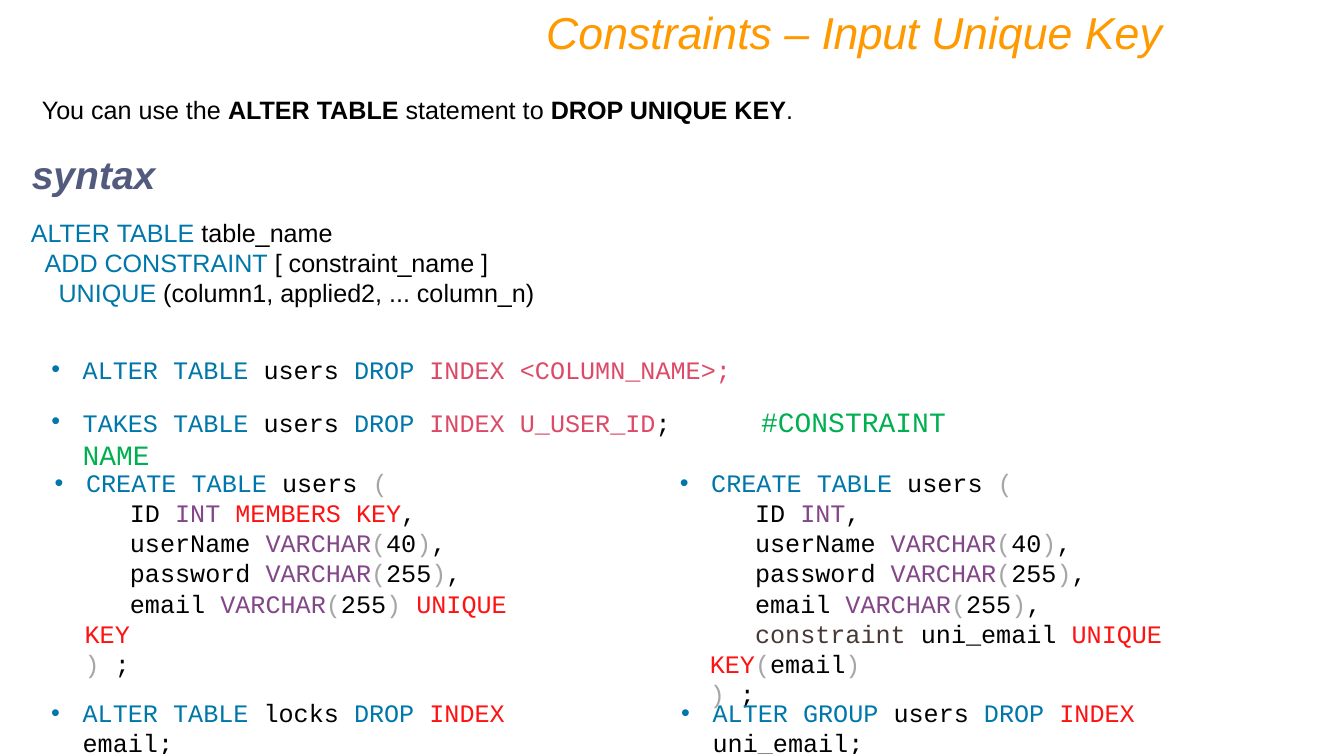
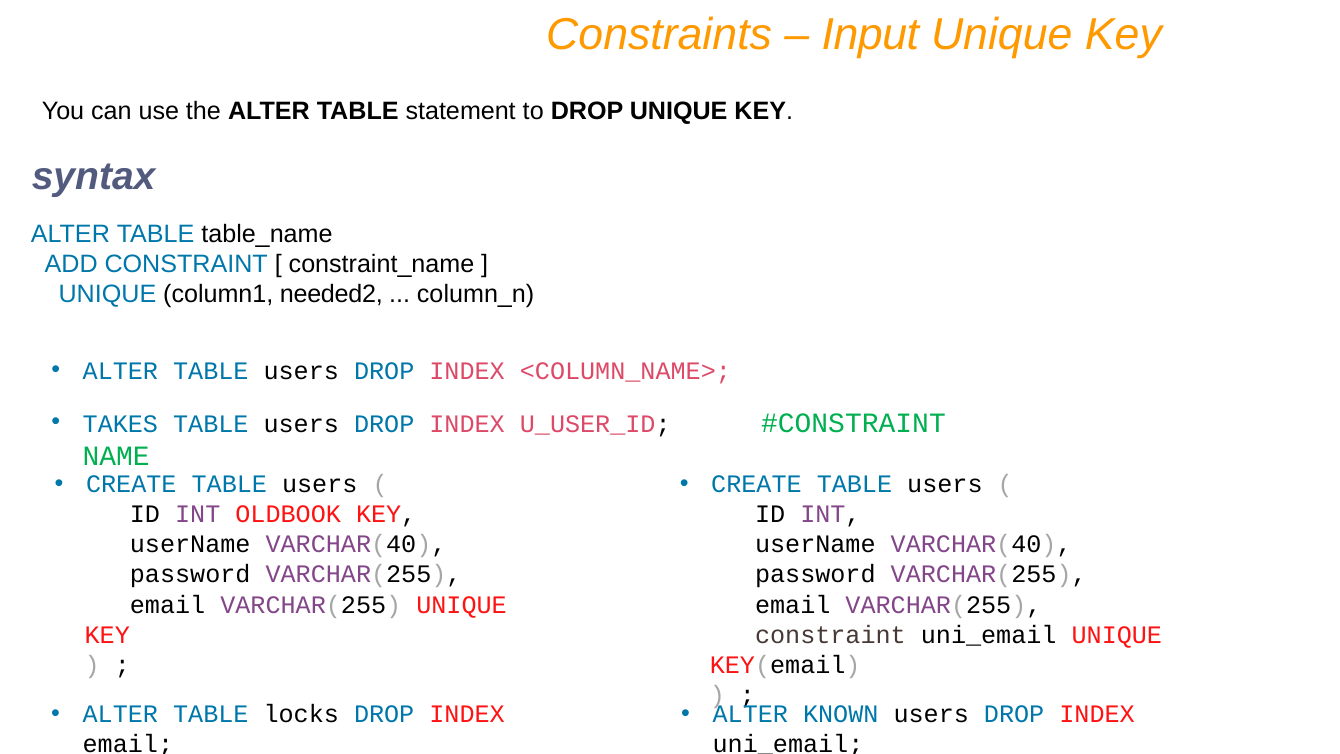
applied2: applied2 -> needed2 (331, 294)
MEMBERS: MEMBERS -> OLDBOOK (288, 514)
GROUP: GROUP -> KNOWN (841, 714)
